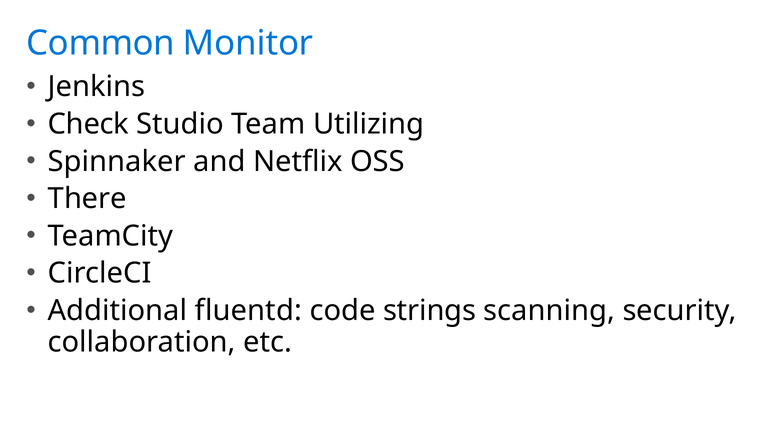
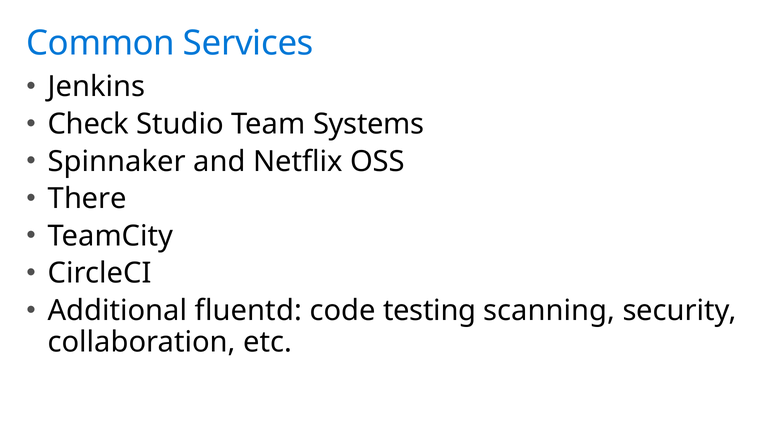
Monitor: Monitor -> Services (248, 43)
Utilizing: Utilizing -> Systems (369, 124)
strings: strings -> testing (430, 311)
